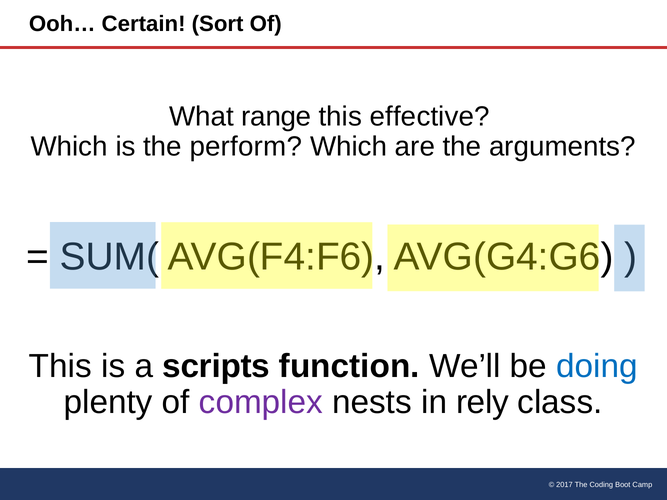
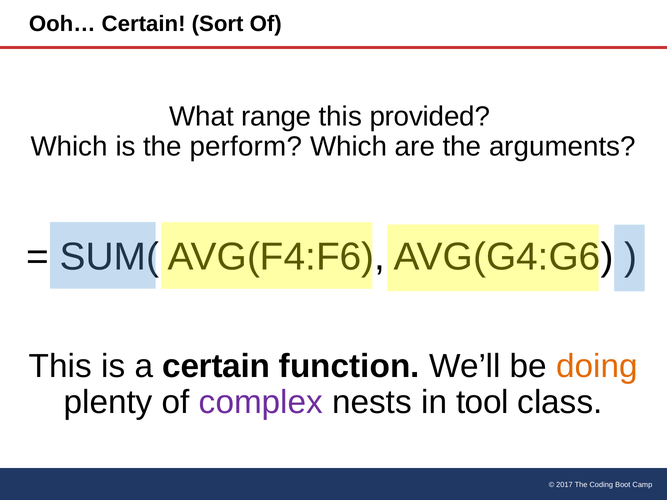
effective: effective -> provided (430, 117)
a scripts: scripts -> certain (216, 367)
doing colour: blue -> orange (597, 367)
rely: rely -> tool (482, 403)
